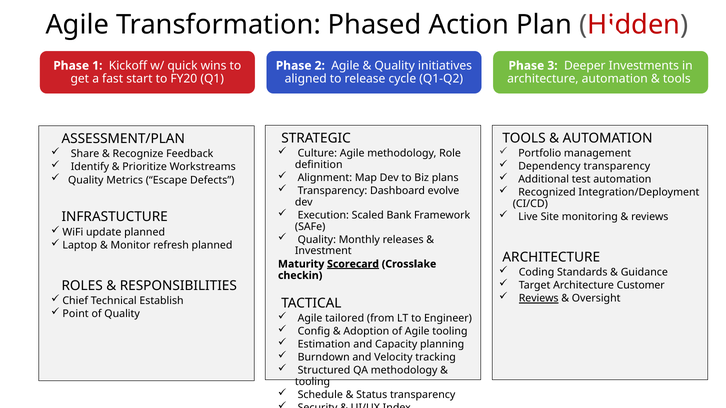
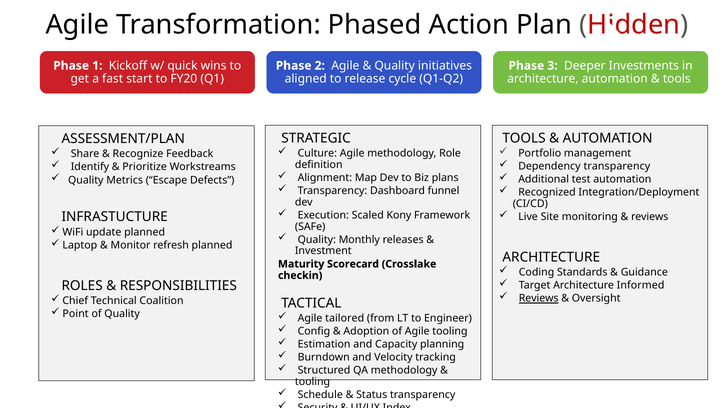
evolve: evolve -> funnel (444, 191)
Bank: Bank -> Kony (399, 215)
Scorecard underline: present -> none (353, 264)
Customer: Customer -> Informed (641, 286)
Establish: Establish -> Coalition (162, 301)
